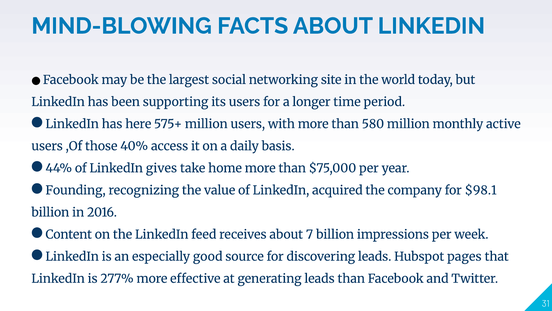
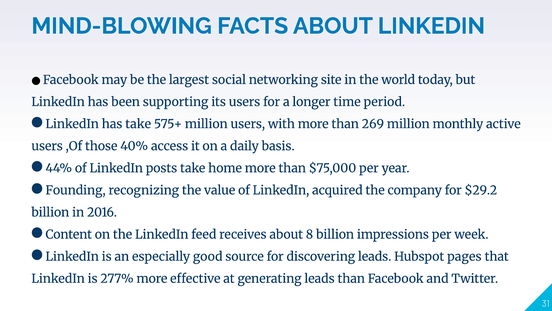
has here: here -> take (138, 124)
580: 580 -> 269 (373, 124)
gives: gives -> posts (161, 168)
$98.1: $98.1 -> $29.2 (481, 190)
7: 7 -> 8 (309, 234)
